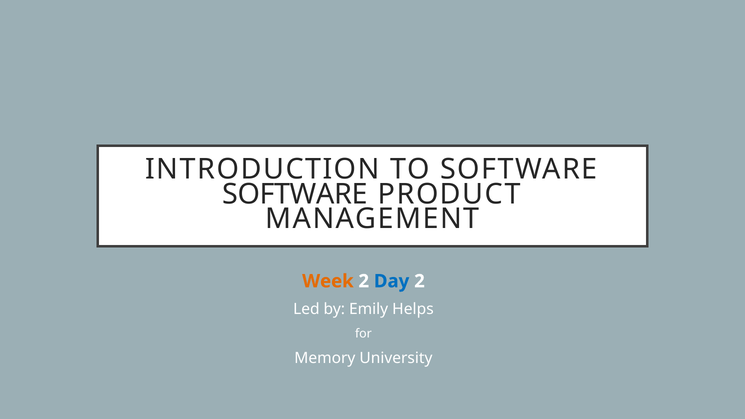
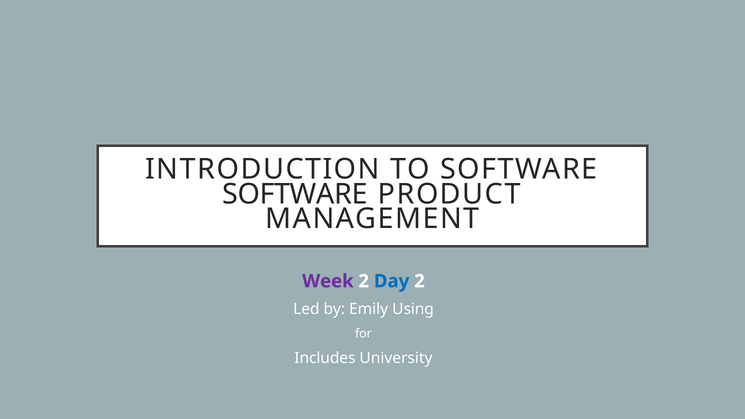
Week colour: orange -> purple (328, 281)
Helps: Helps -> Using (413, 309)
Memory: Memory -> Includes (325, 358)
